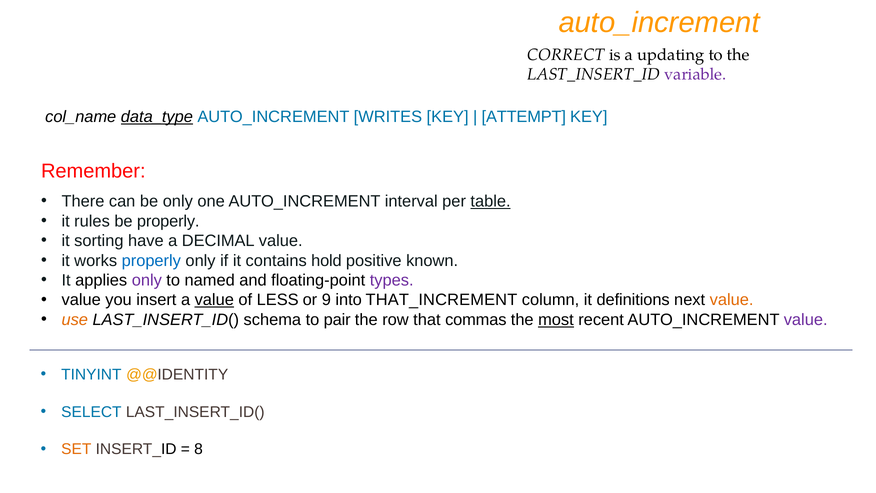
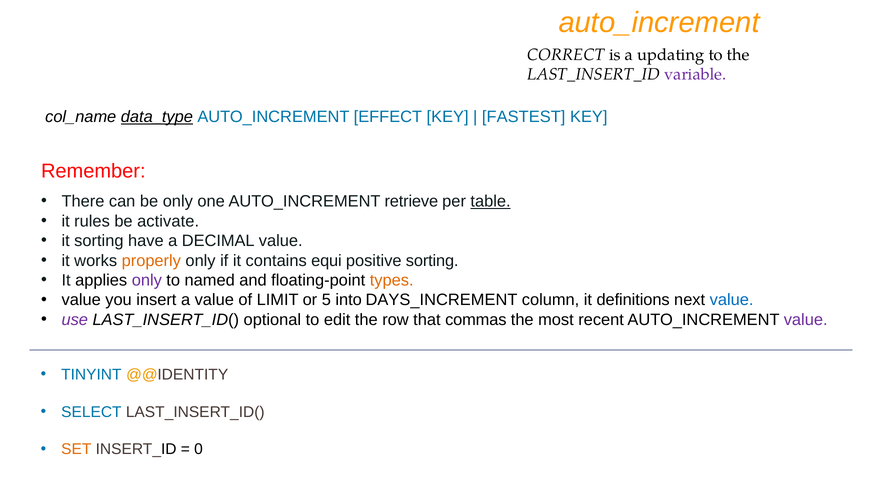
WRITES: WRITES -> EFFECT (388, 117)
ATTEMPT: ATTEMPT -> FASTEST (524, 117)
interval: interval -> retrieve (411, 201)
be properly: properly -> activate (168, 221)
properly colour: blue -> orange (151, 260)
hold: hold -> equi (326, 260)
positive known: known -> sorting (432, 260)
types colour: purple -> orange (392, 280)
value underline: present -> none (214, 300)
LESS: LESS -> LIMIT (278, 300)
9: 9 -> 5 (326, 300)
THAT_INCREMENT: THAT_INCREMENT -> DAYS_INCREMENT (442, 300)
value colour: orange -> blue (732, 300)
use colour: orange -> purple (75, 320)
schema: schema -> optional (272, 320)
pair: pair -> edit (337, 320)
most underline: present -> none (556, 320)
8: 8 -> 0 (199, 449)
